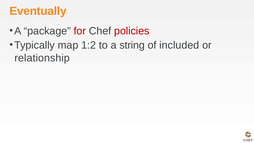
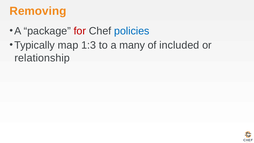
Eventually: Eventually -> Removing (38, 11)
policies colour: red -> blue (132, 31)
1:2: 1:2 -> 1:3 (89, 45)
string: string -> many (132, 45)
